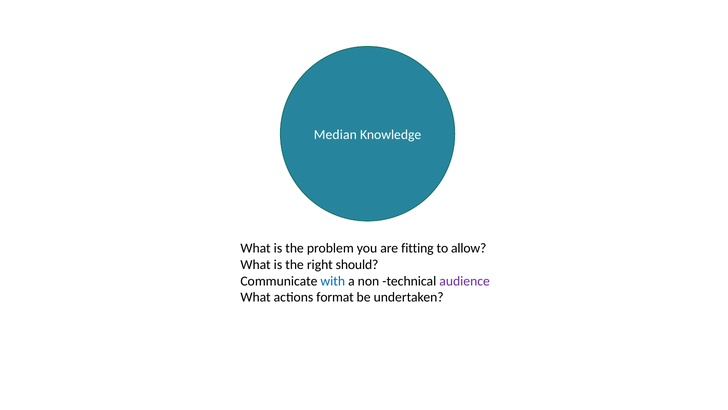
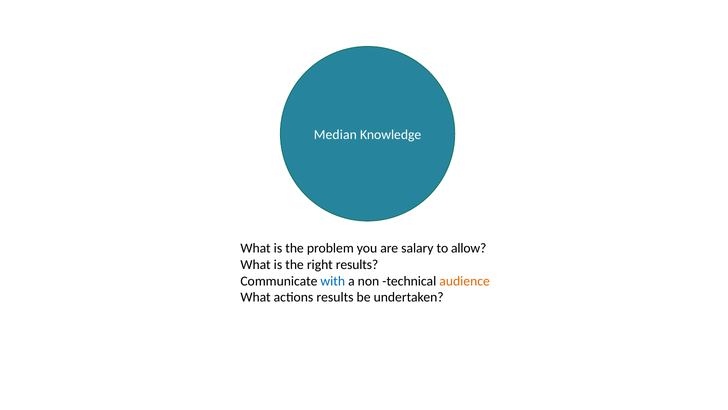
fitting: fitting -> salary (417, 248)
right should: should -> results (357, 264)
audience colour: purple -> orange (465, 281)
actions format: format -> results (335, 297)
